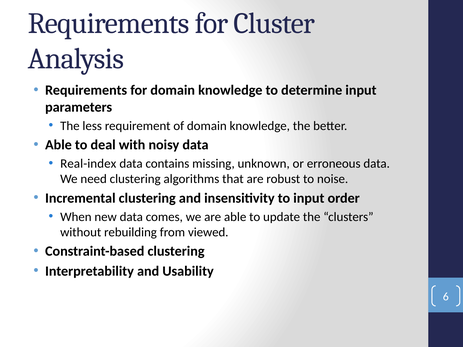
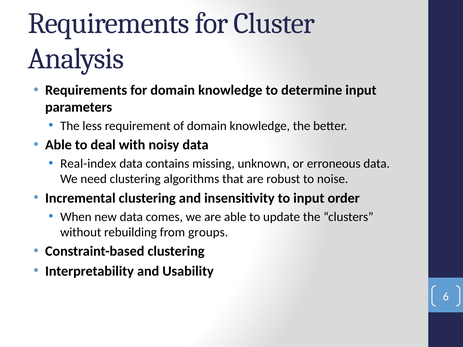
viewed: viewed -> groups (208, 232)
